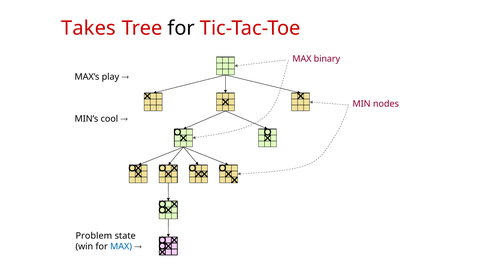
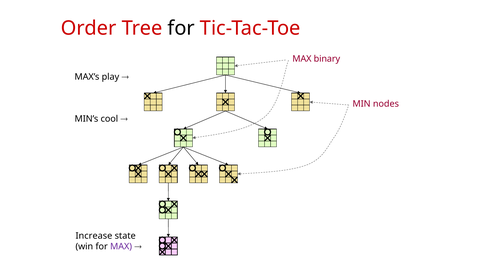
Takes: Takes -> Order (89, 28)
Problem: Problem -> Increase (94, 236)
MAX colour: blue -> purple (121, 247)
